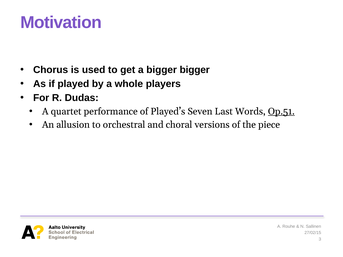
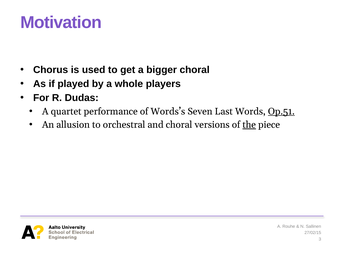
bigger bigger: bigger -> choral (195, 70)
Played’s: Played’s -> Words’s (168, 112)
the underline: none -> present (249, 125)
